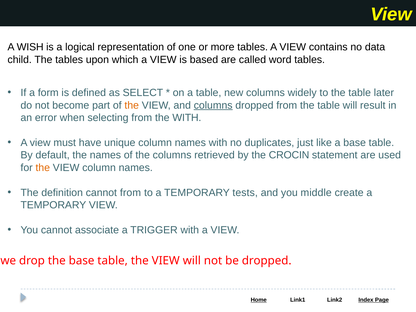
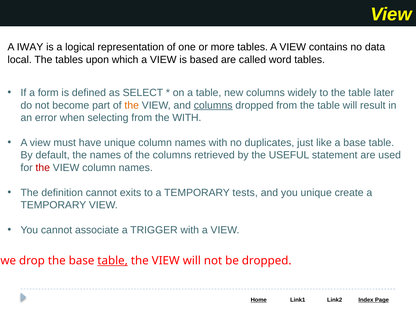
WISH: WISH -> IWAY (30, 47)
child: child -> local (20, 60)
CROCIN: CROCIN -> USEFUL (289, 155)
the colour: orange -> red (43, 168)
cannot from: from -> exits (131, 193)
you middle: middle -> unique (316, 193)
table underline: none -> present (113, 261)
